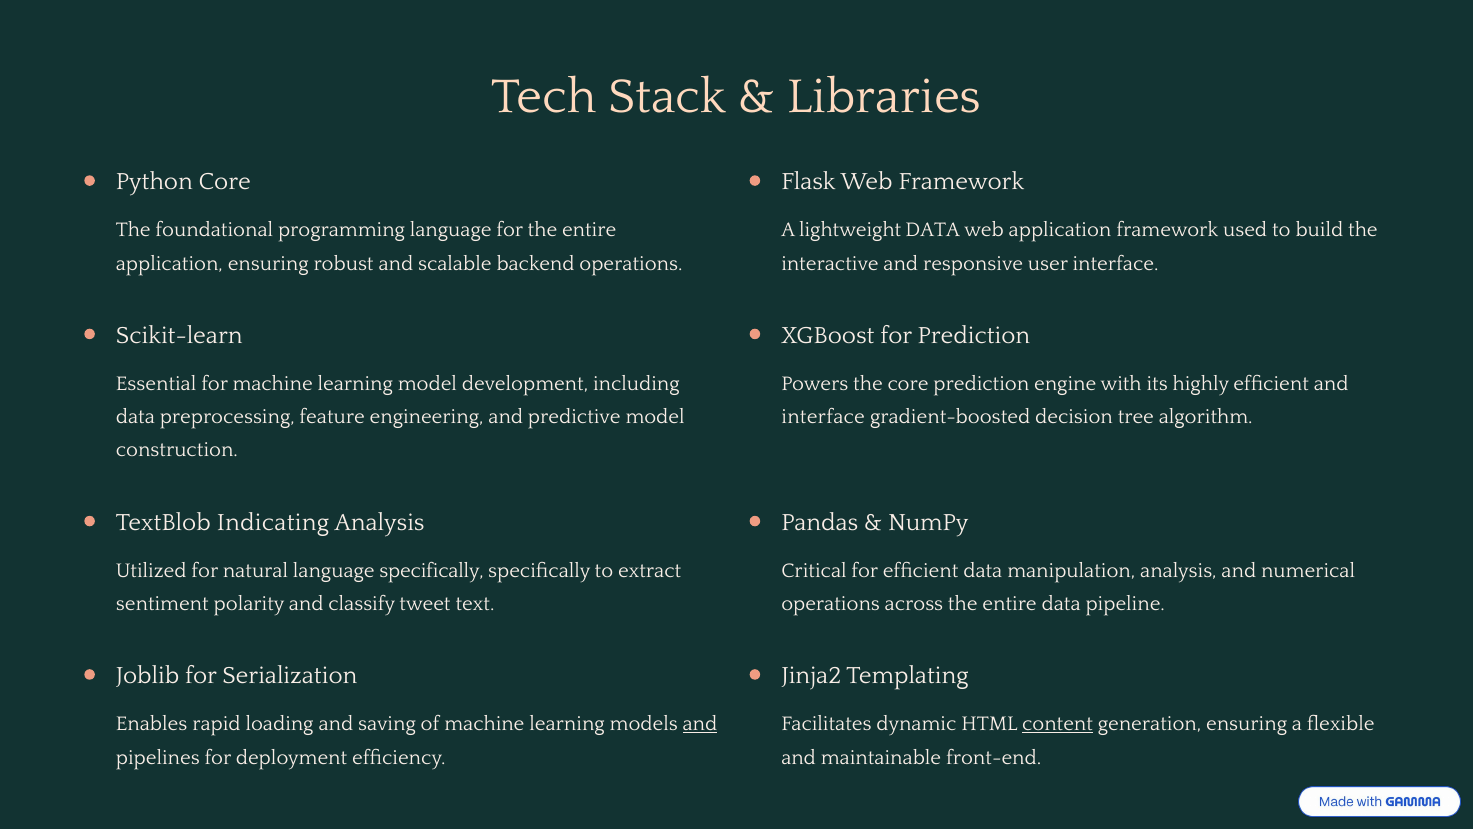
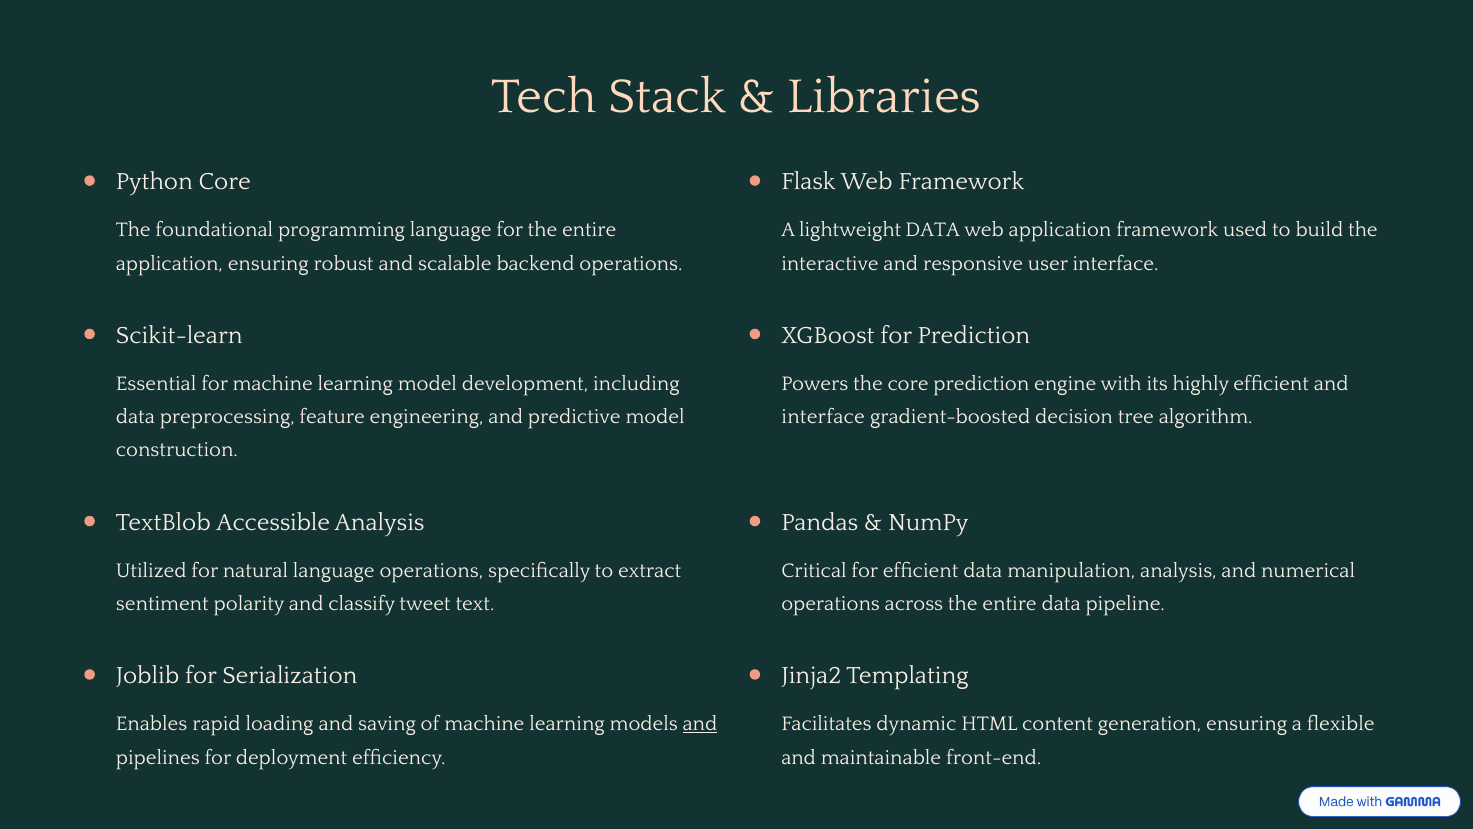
Indicating: Indicating -> Accessible (273, 522)
language specifically: specifically -> operations (431, 570)
content underline: present -> none (1058, 724)
